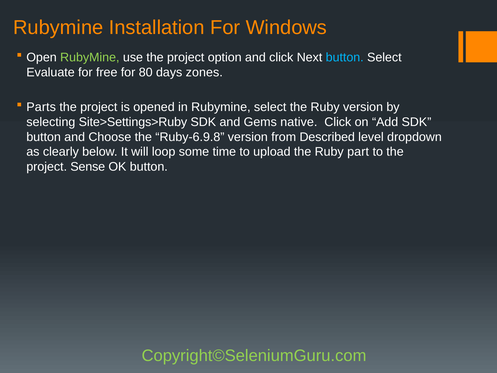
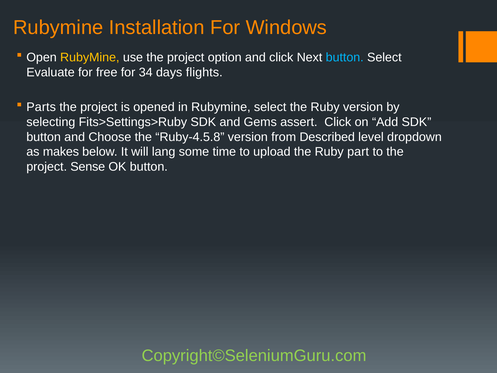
RubyMine colour: light green -> yellow (90, 57)
80: 80 -> 34 (146, 72)
zones: zones -> flights (204, 72)
Site>Settings>Ruby: Site>Settings>Ruby -> Fits>Settings>Ruby (133, 122)
native: native -> assert (299, 122)
Ruby-6.9.8: Ruby-6.9.8 -> Ruby-4.5.8 (190, 137)
clearly: clearly -> makes (61, 152)
loop: loop -> lang (164, 152)
